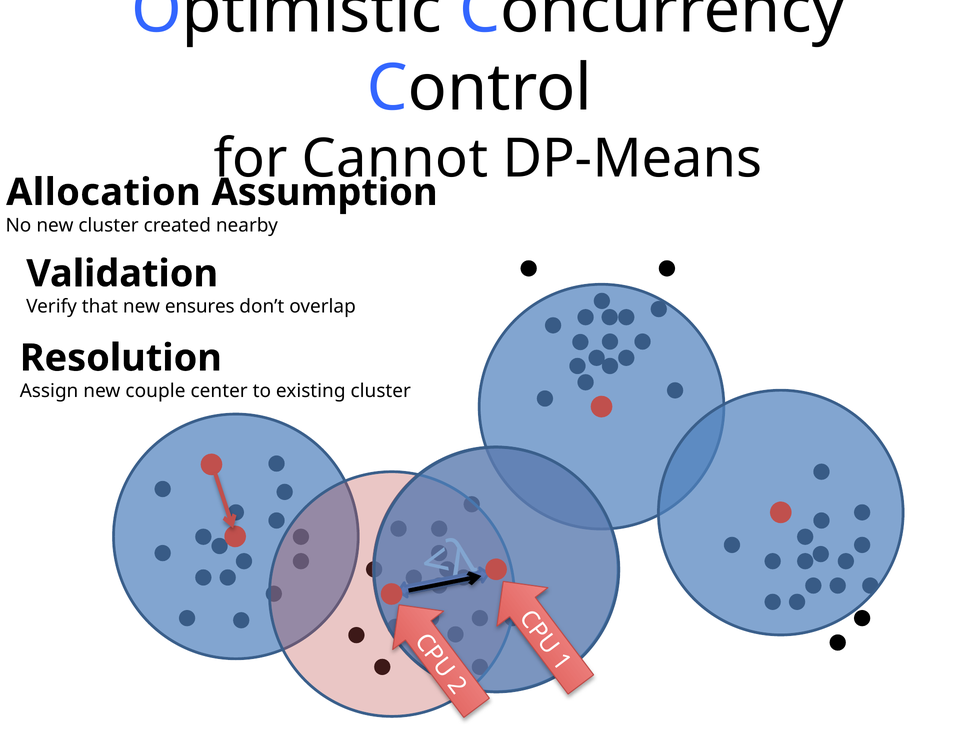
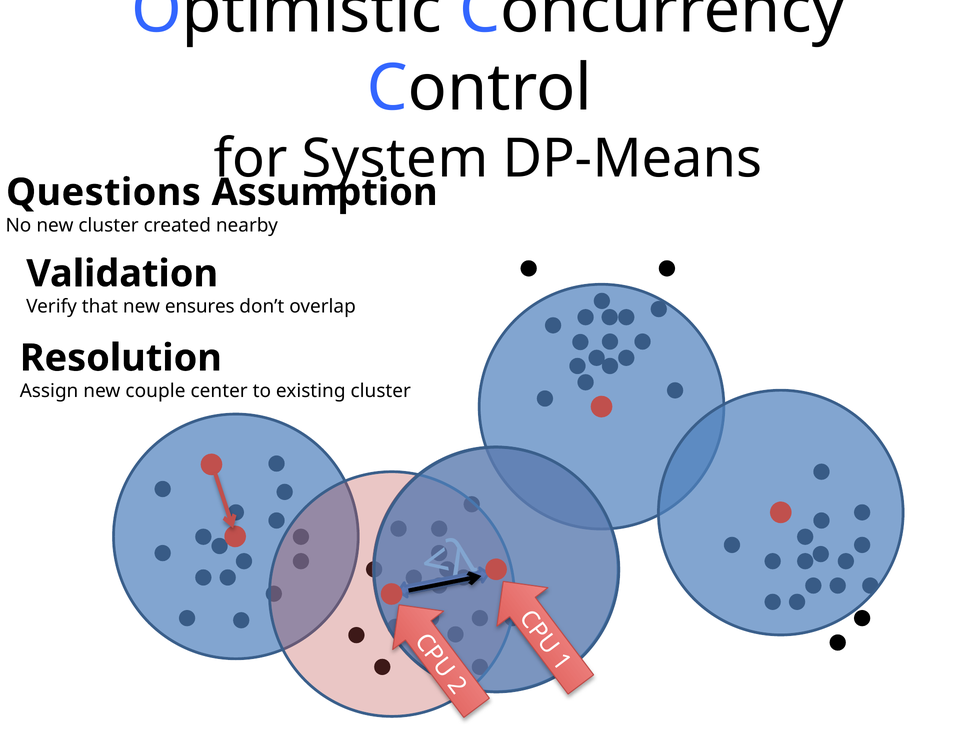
Cannot: Cannot -> System (395, 159)
Allocation: Allocation -> Questions (103, 192)
